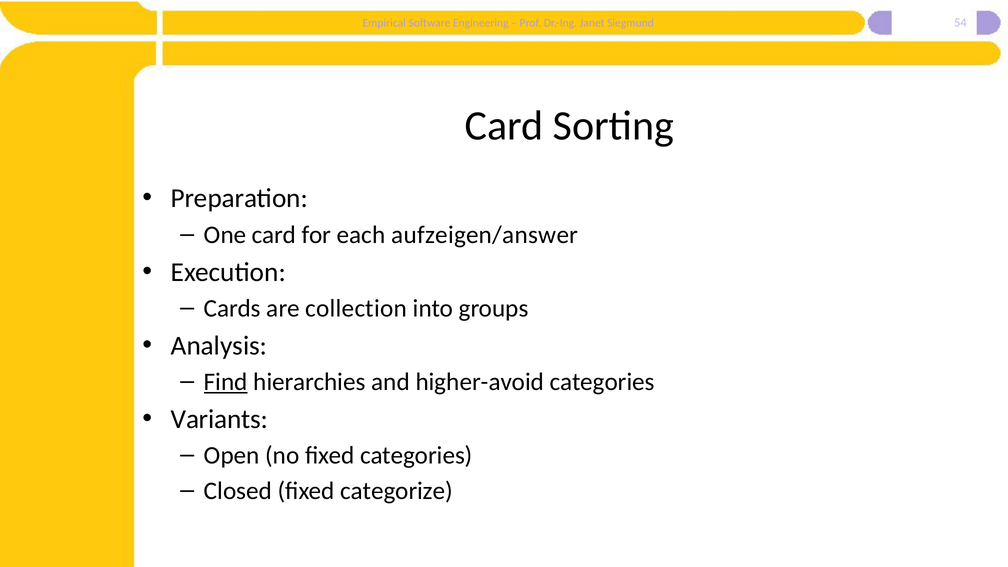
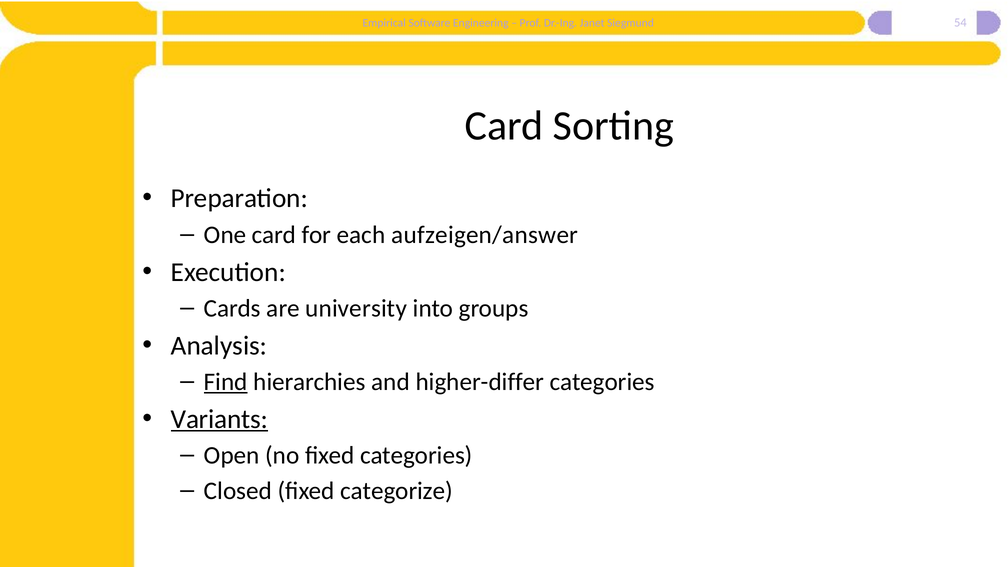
collection: collection -> university (356, 308)
higher-avoid: higher-avoid -> higher-differ (480, 382)
Variants underline: none -> present (219, 419)
